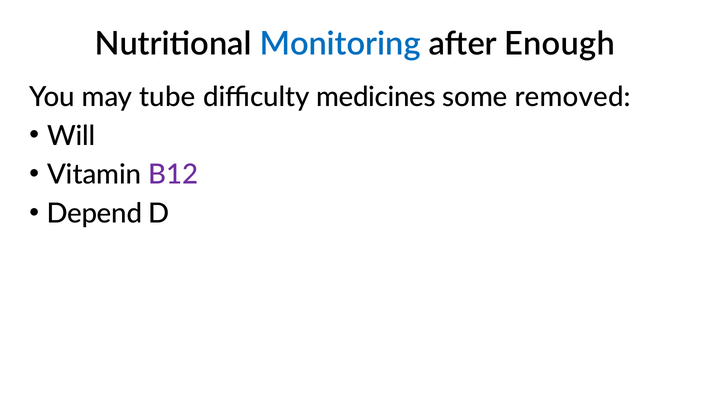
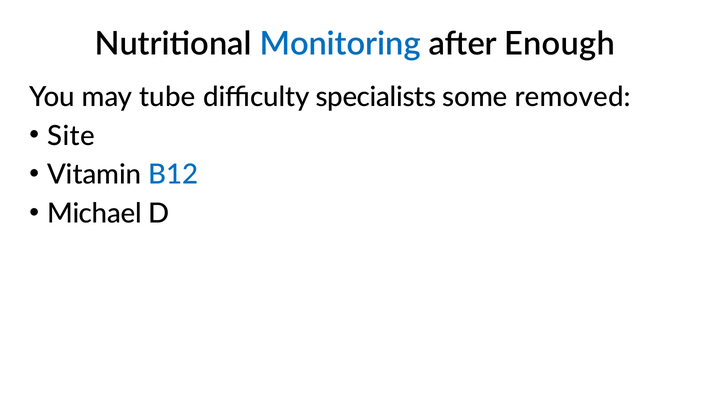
medicines: medicines -> specialists (376, 97)
Will: Will -> Site (71, 136)
B12 colour: purple -> blue (173, 174)
Depend: Depend -> Michael (94, 213)
